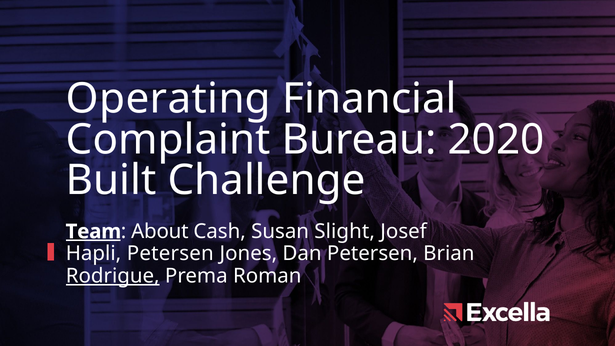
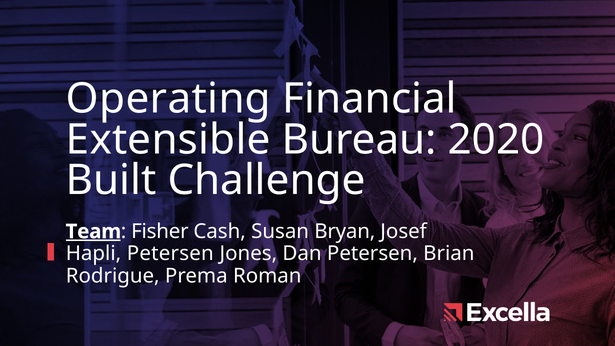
Complaint: Complaint -> Extensible (168, 140)
About: About -> Fisher (160, 231)
Slight: Slight -> Bryan (345, 231)
Rodrigue underline: present -> none (113, 276)
